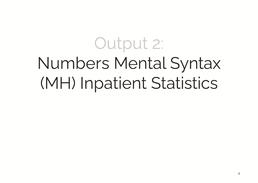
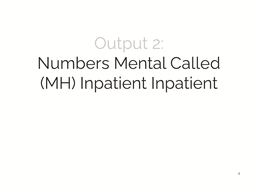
Syntax: Syntax -> Called (195, 63)
Inpatient Statistics: Statistics -> Inpatient (184, 83)
